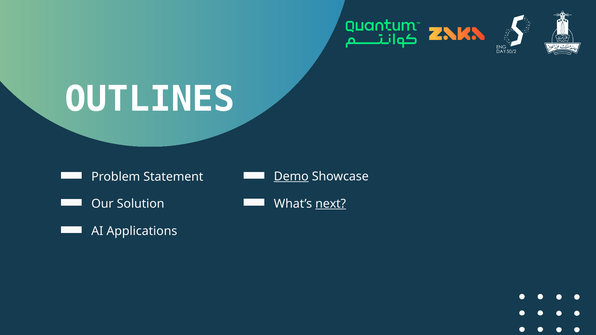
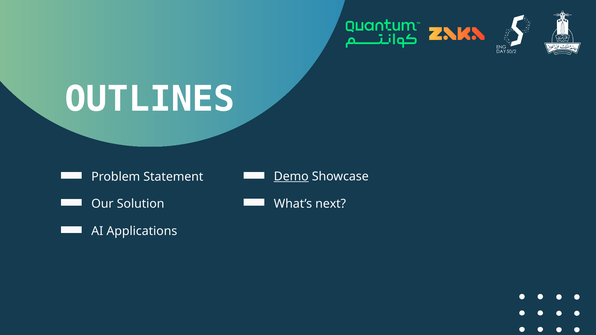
next underline: present -> none (331, 204)
